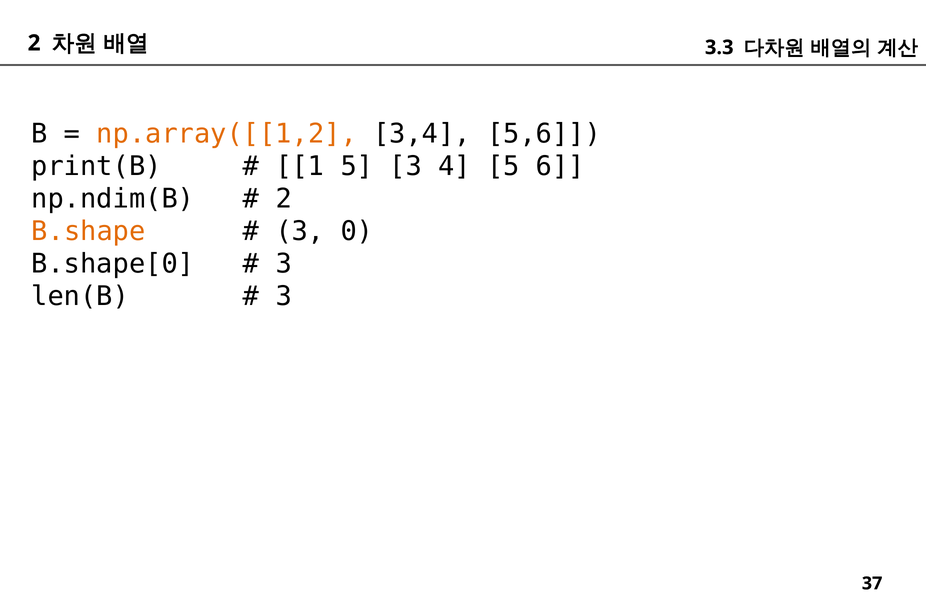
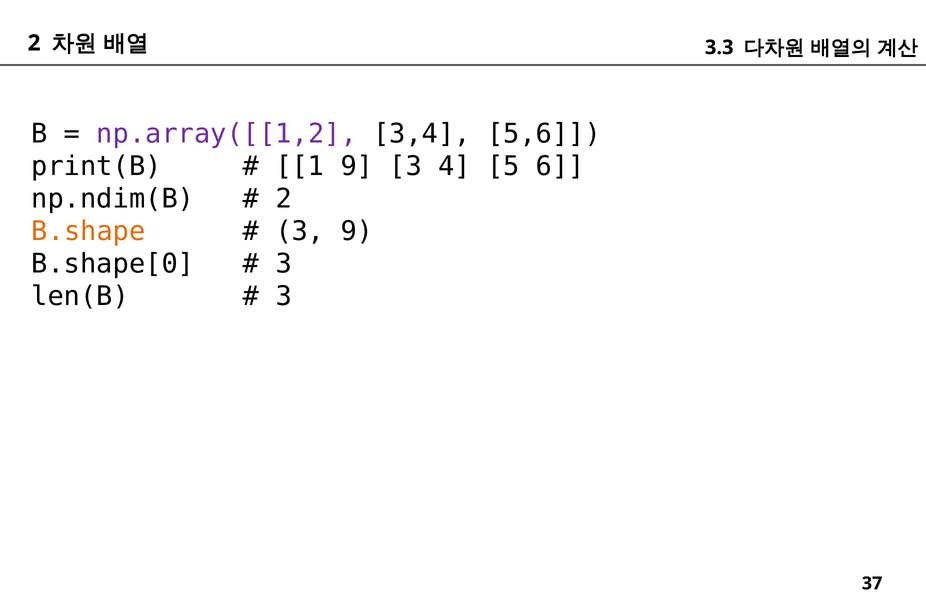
np.array([[1,2 colour: orange -> purple (227, 134)
1 5: 5 -> 9 (357, 167)
3 0: 0 -> 9 (357, 231)
